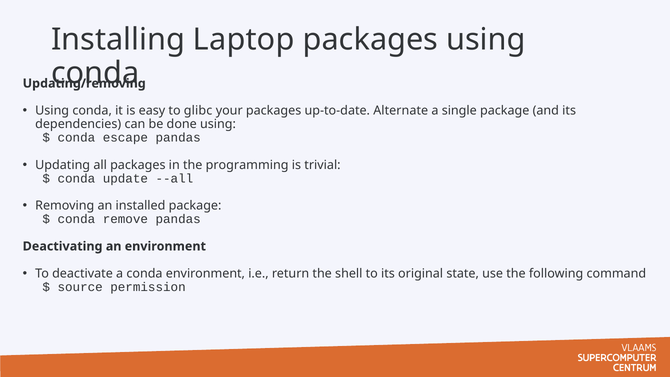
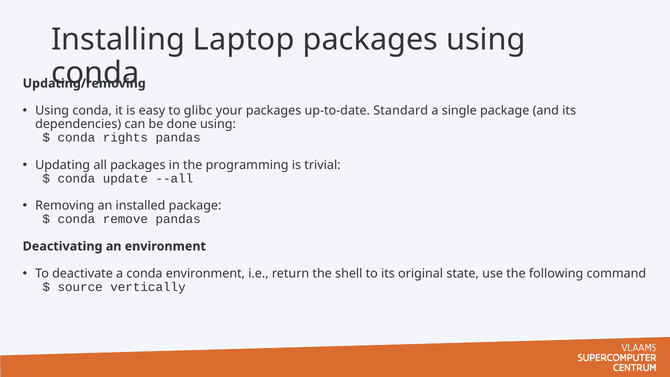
Alternate: Alternate -> Standard (401, 111)
escape: escape -> rights (125, 138)
permission: permission -> vertically (148, 287)
